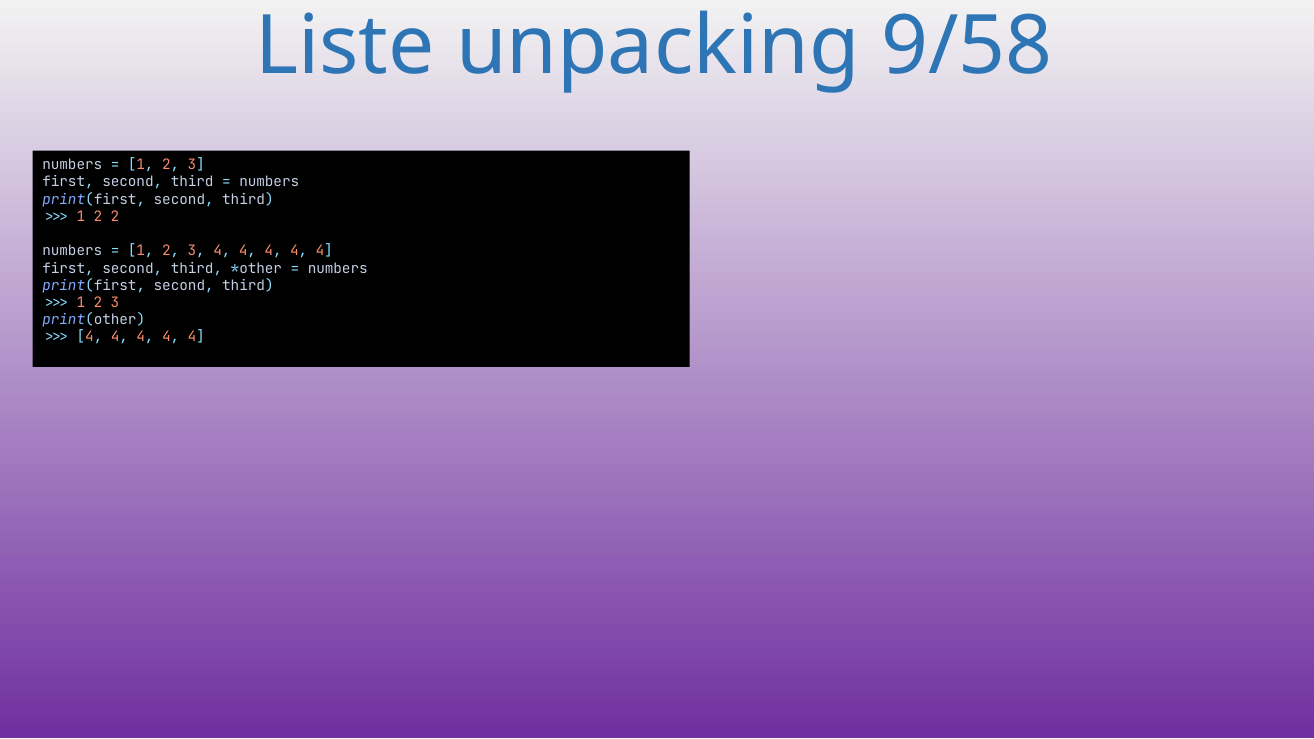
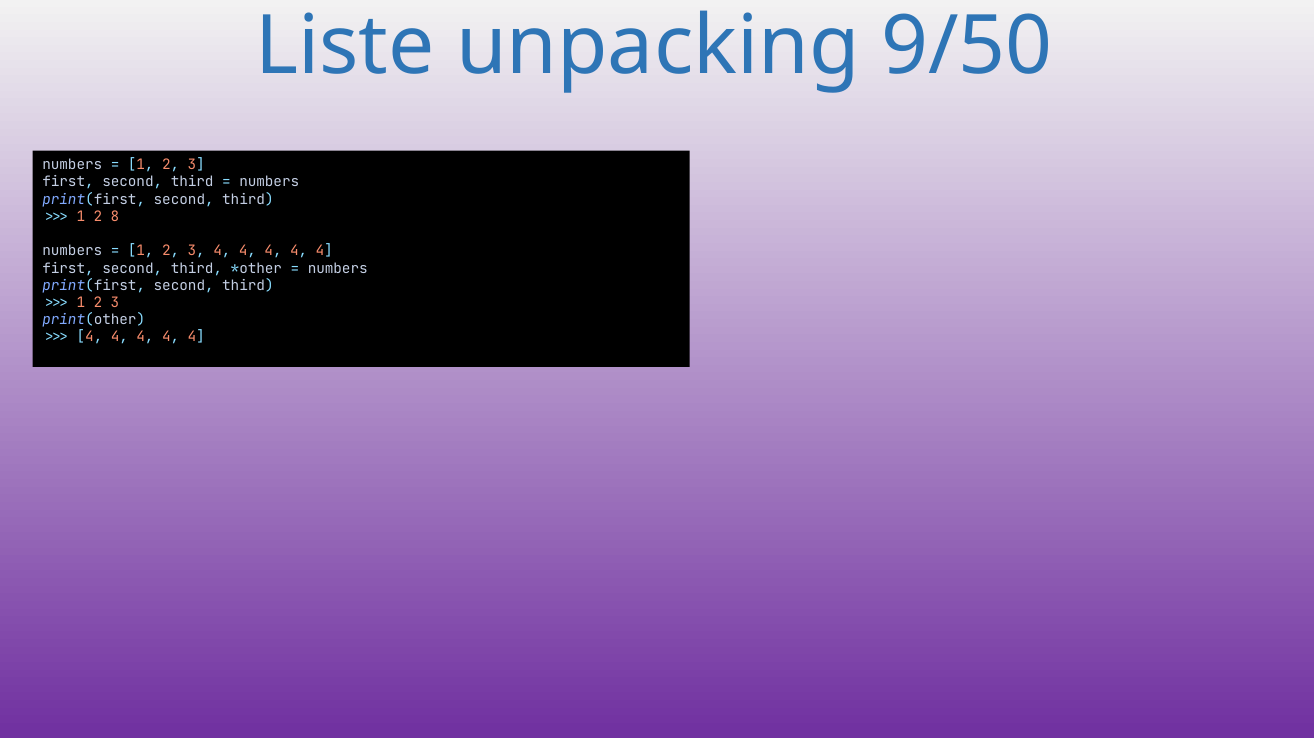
9/58: 9/58 -> 9/50 (967, 47)
2 2: 2 -> 8 (115, 217)
